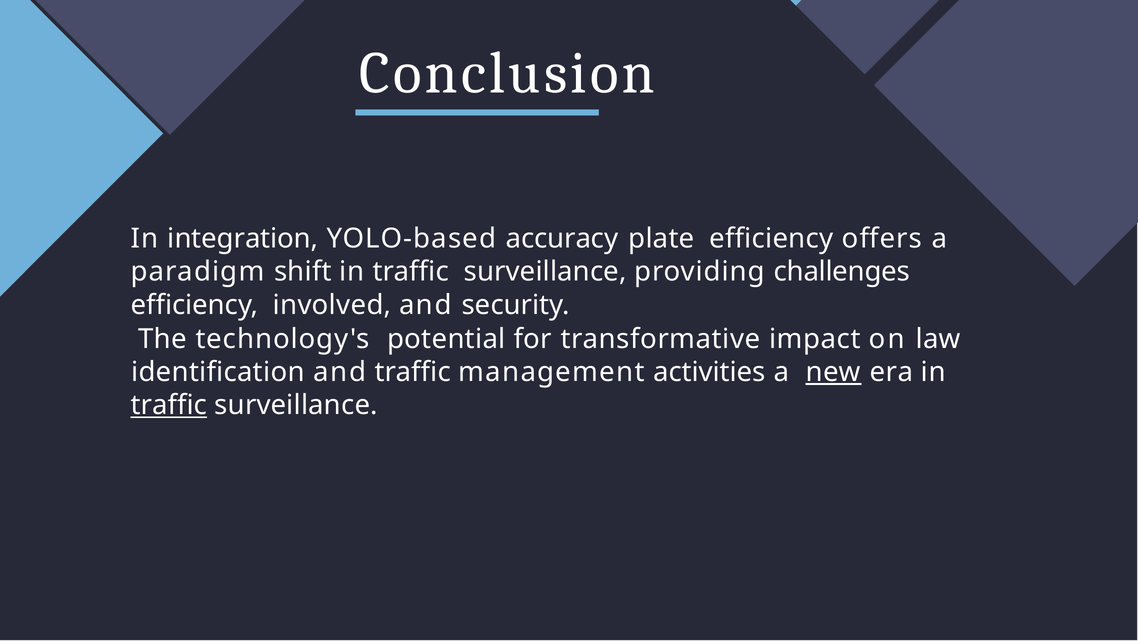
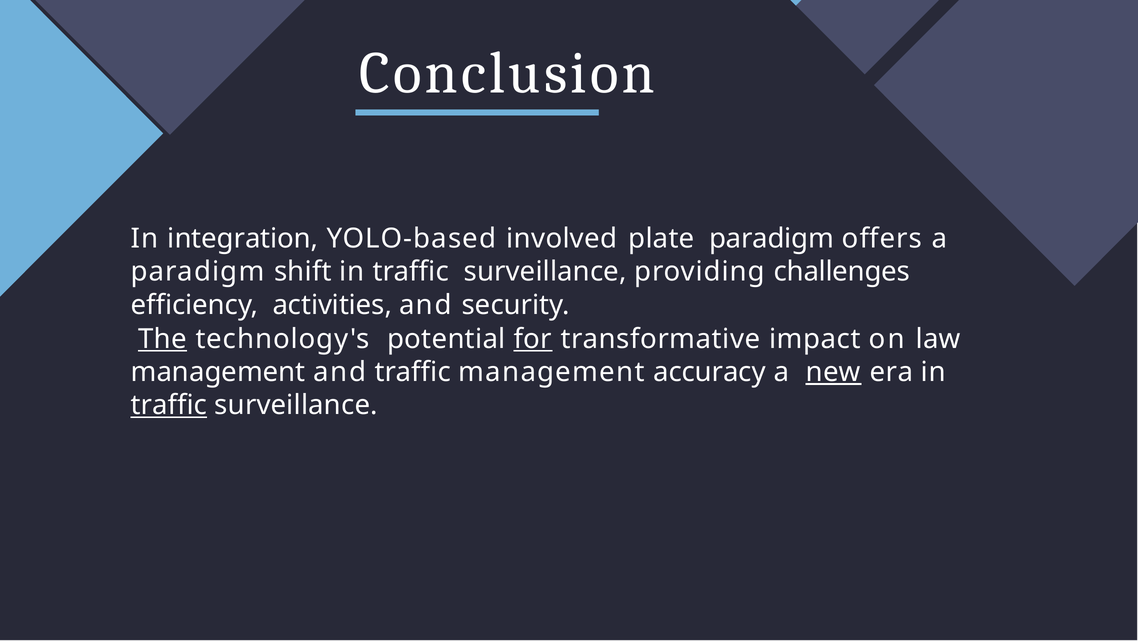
accuracy: accuracy -> involved (562, 238)
plate eﬃciency: eﬃciency -> paradigm (772, 238)
involved: involved -> activities (332, 305)
The underline: none -> present (162, 339)
for underline: none -> present (533, 339)
identiﬁcation: identiﬁcation -> management (218, 372)
activities: activities -> accuracy (709, 372)
